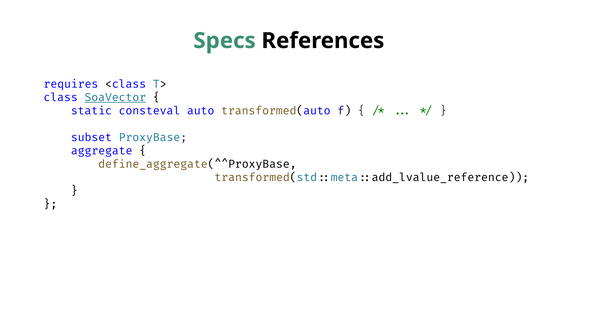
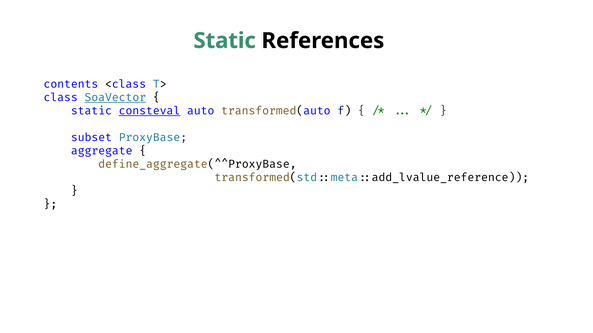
Specs: Specs -> Static (225, 41)
requires: requires -> contents (71, 84)
consteval underline: none -> present (149, 111)
